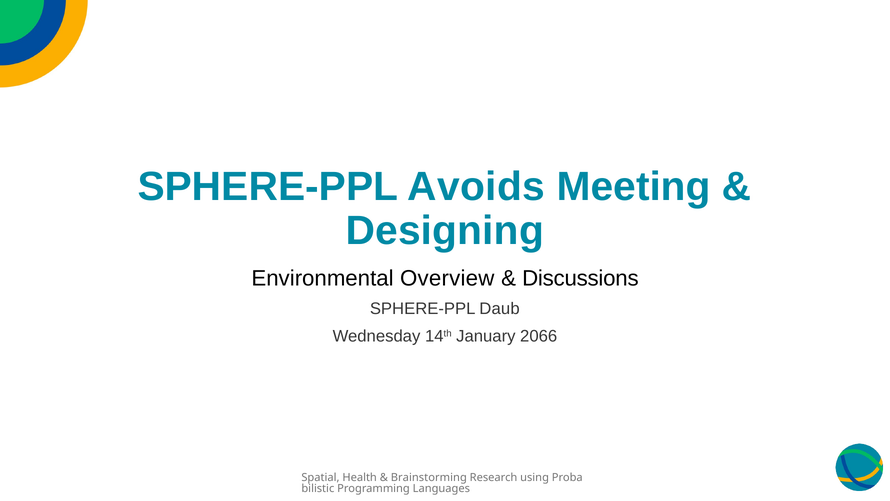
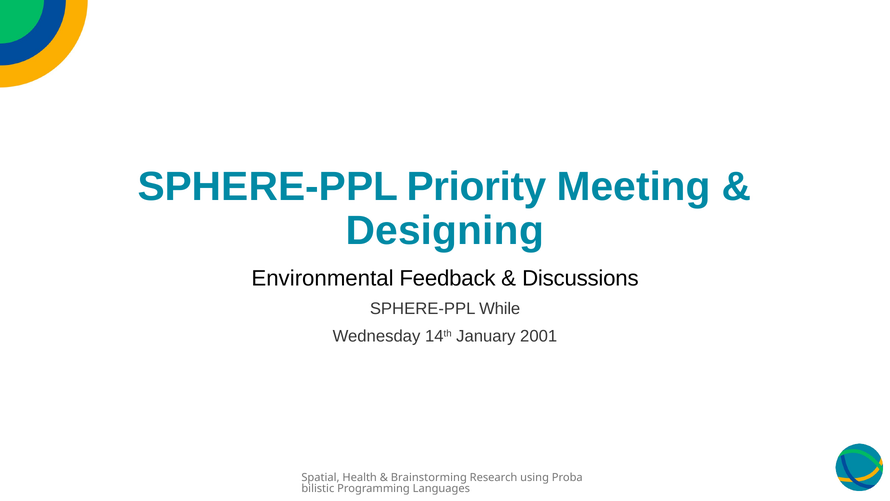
Avoids: Avoids -> Priority (476, 186)
Overview: Overview -> Feedback (447, 278)
Daub: Daub -> While (500, 309)
2066: 2066 -> 2001 (539, 336)
